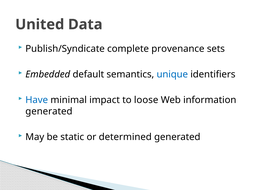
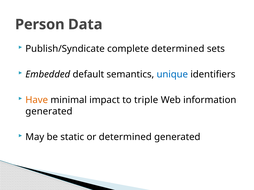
United: United -> Person (40, 25)
complete provenance: provenance -> determined (178, 49)
Have colour: blue -> orange (37, 100)
loose: loose -> triple (146, 100)
